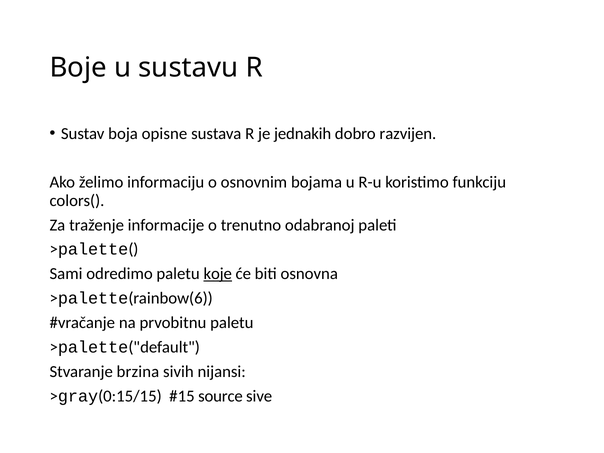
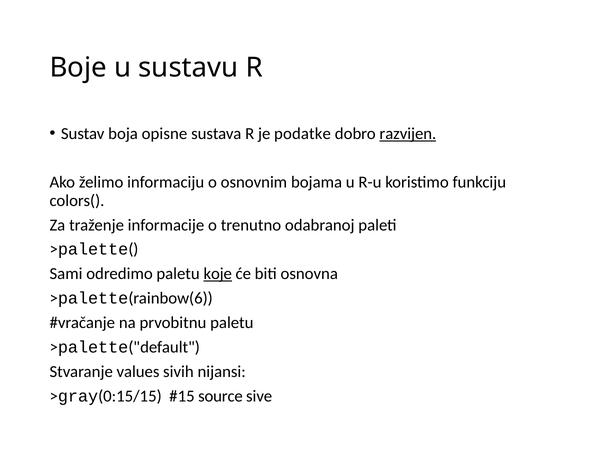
jednakih: jednakih -> podatke (303, 134)
razvijen underline: none -> present (408, 134)
brzina: brzina -> values (138, 372)
